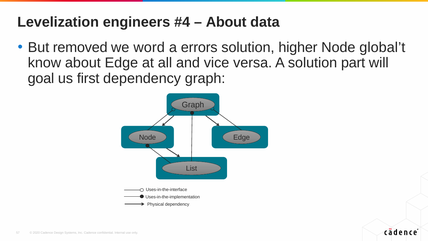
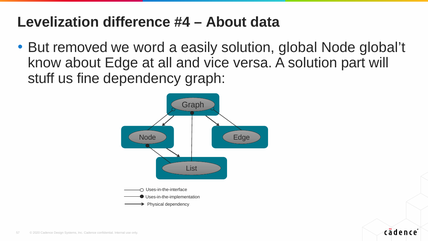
engineers: engineers -> difference (137, 22)
errors: errors -> easily (199, 47)
higher: higher -> global (298, 47)
goal: goal -> stuff (41, 78)
first: first -> fine (88, 78)
